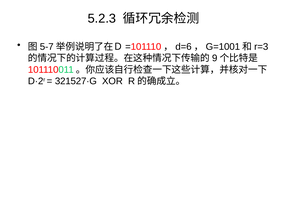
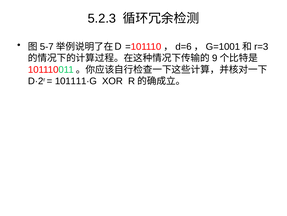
321527·G: 321527·G -> 101111·G (76, 81)
